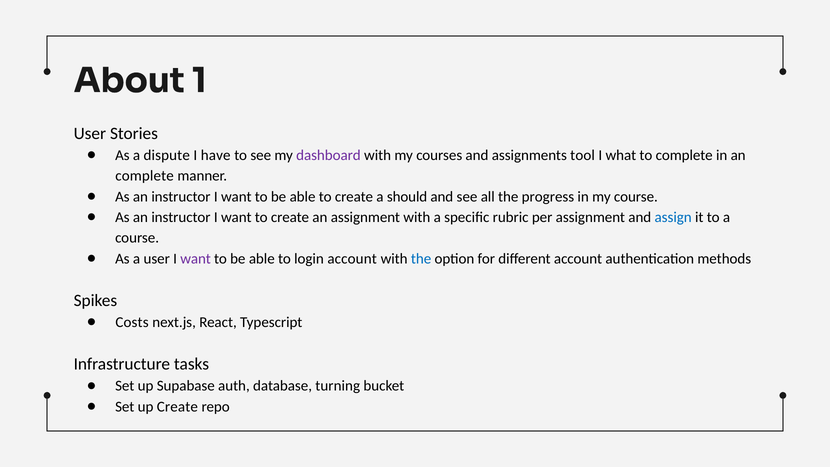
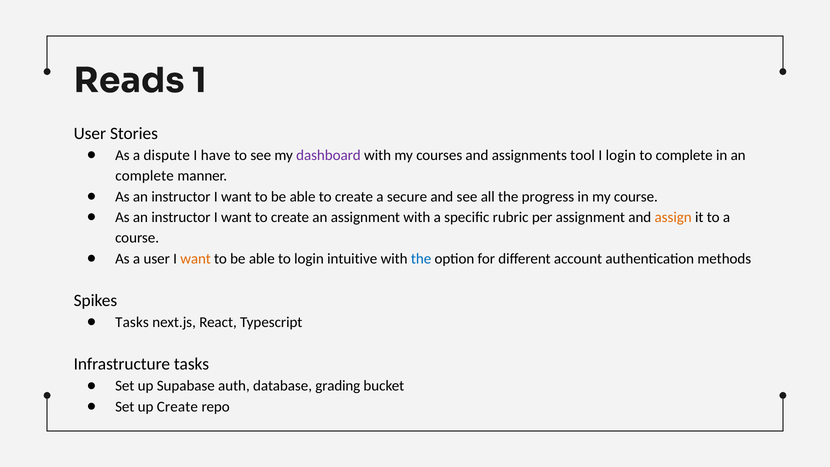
About: About -> Reads (129, 81)
I what: what -> login (621, 155)
should: should -> secure (407, 197)
assign colour: blue -> orange (673, 217)
want colour: purple -> orange (196, 259)
login account: account -> intuitive (352, 259)
Costs: Costs -> Tasks (132, 322)
turning: turning -> grading (338, 386)
